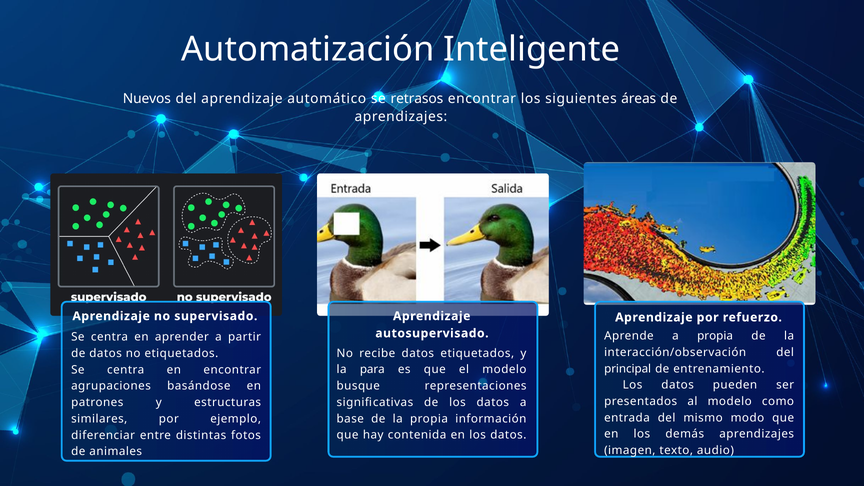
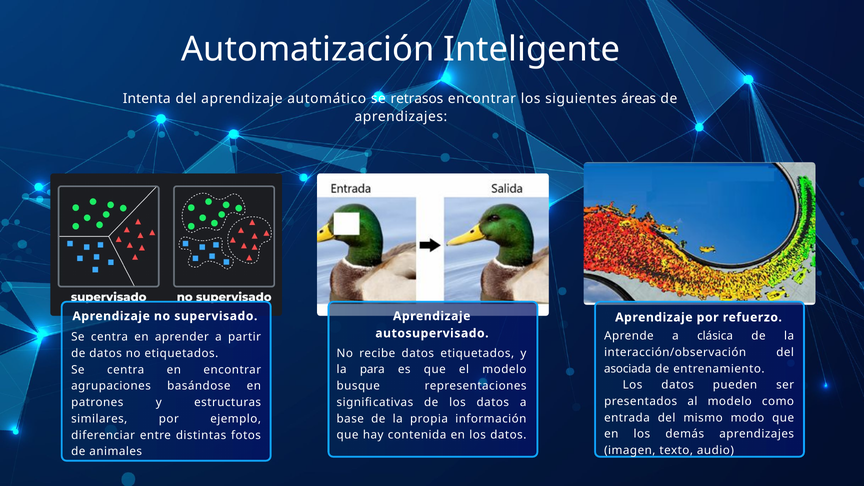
Nuevos: Nuevos -> Intenta (147, 99)
a propia: propia -> clásica (715, 336)
principal: principal -> asociada (628, 369)
